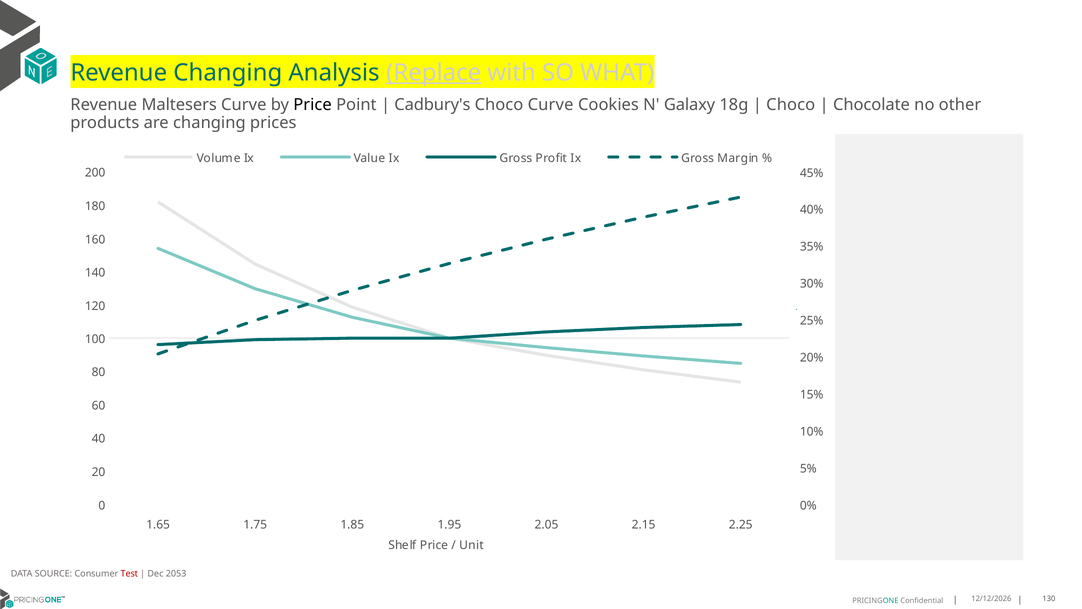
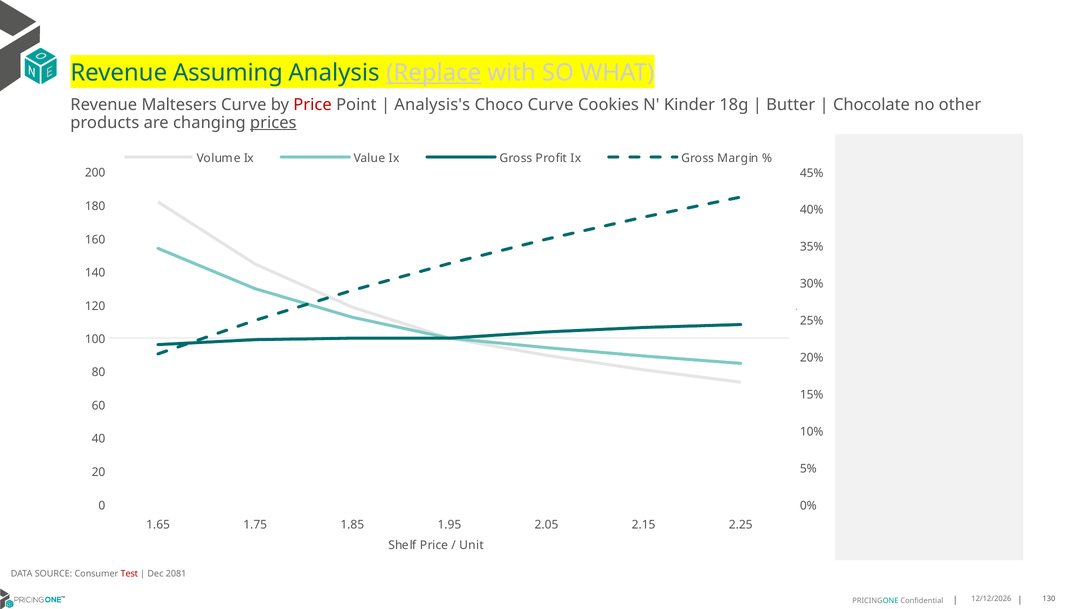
Revenue Changing: Changing -> Assuming (228, 73)
Price colour: black -> red (313, 105)
Cadbury's: Cadbury's -> Analysis's (432, 105)
Galaxy: Galaxy -> Kinder (689, 105)
Choco: Choco -> Butter (791, 105)
prices underline: none -> present (273, 123)
2053: 2053 -> 2081 (176, 573)
